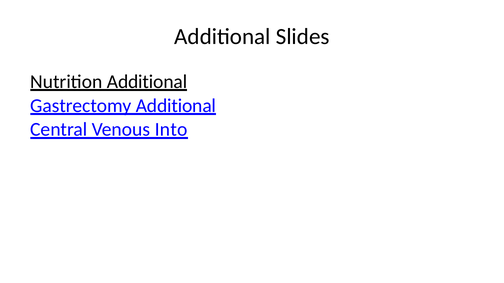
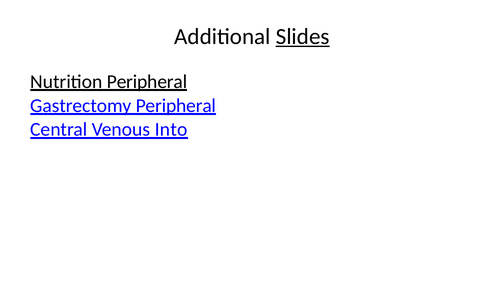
Slides underline: none -> present (303, 37)
Nutrition Additional: Additional -> Peripheral (147, 82)
Gastrectomy Additional: Additional -> Peripheral (176, 106)
